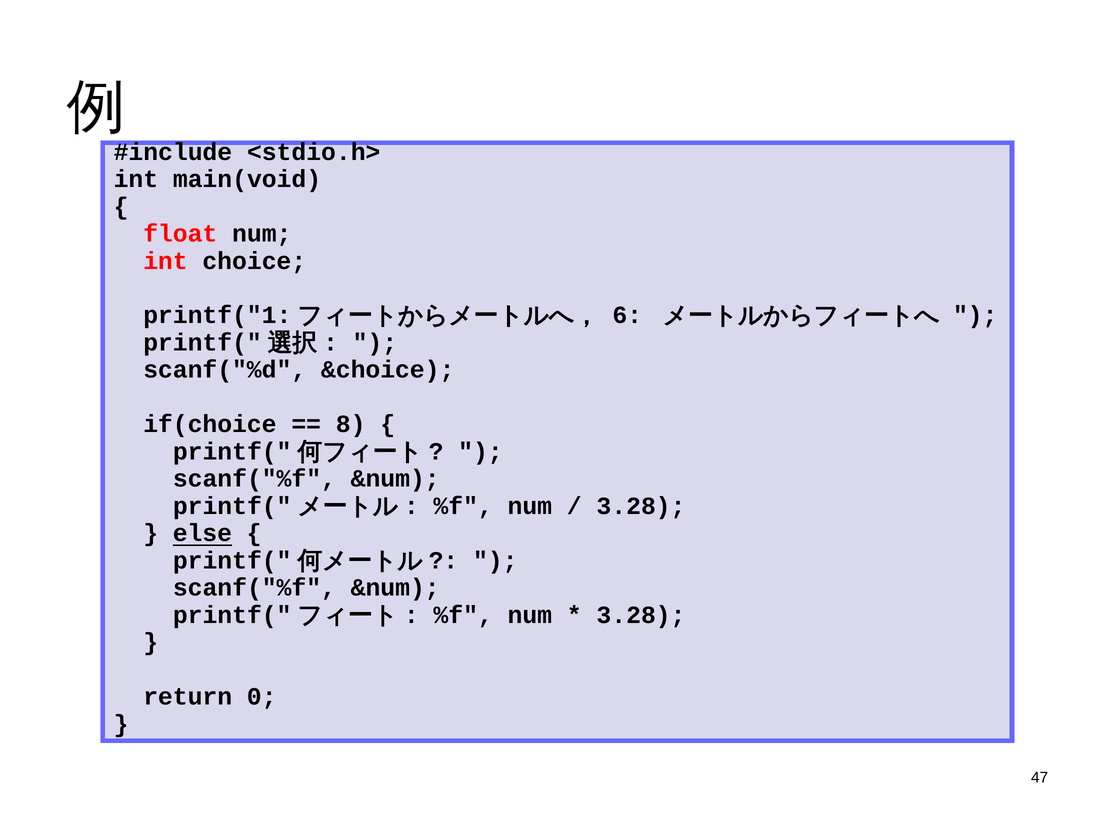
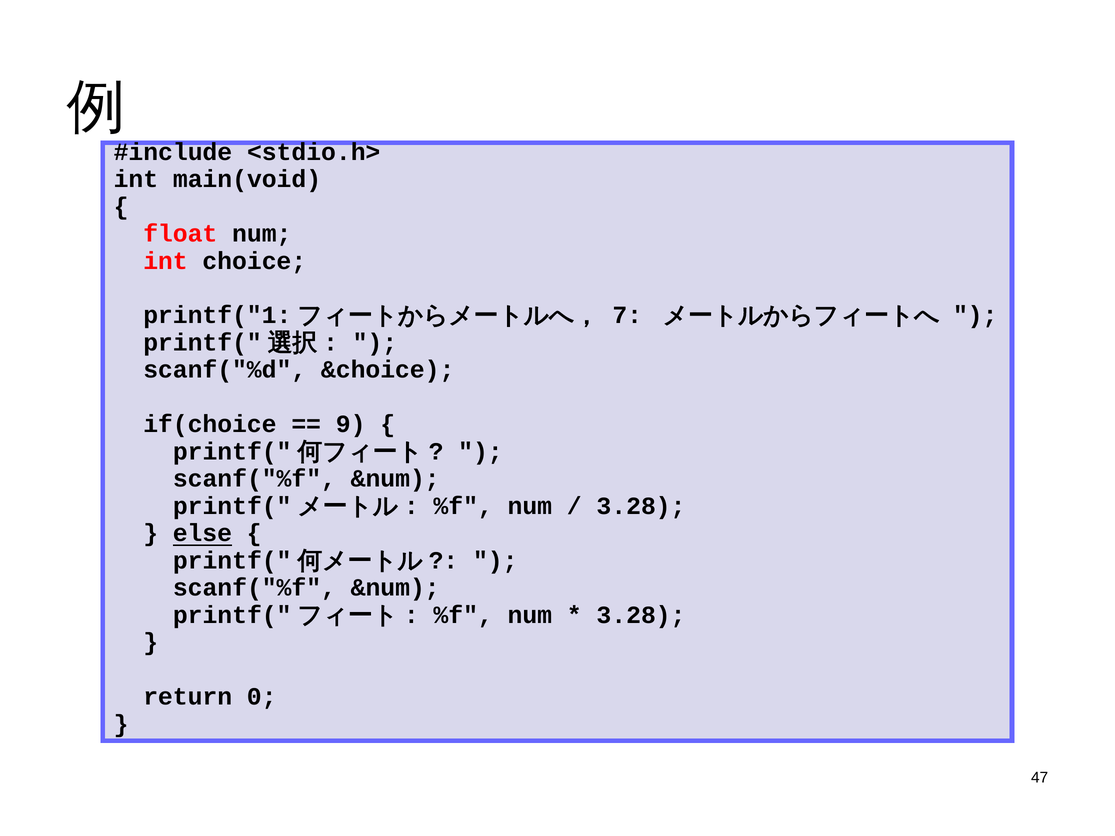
6: 6 -> 7 (627, 315)
8: 8 -> 9 (351, 424)
